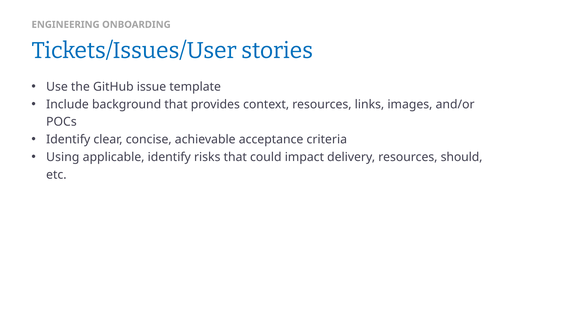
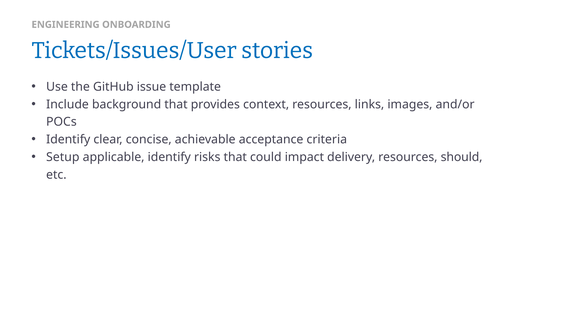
Using: Using -> Setup (63, 157)
